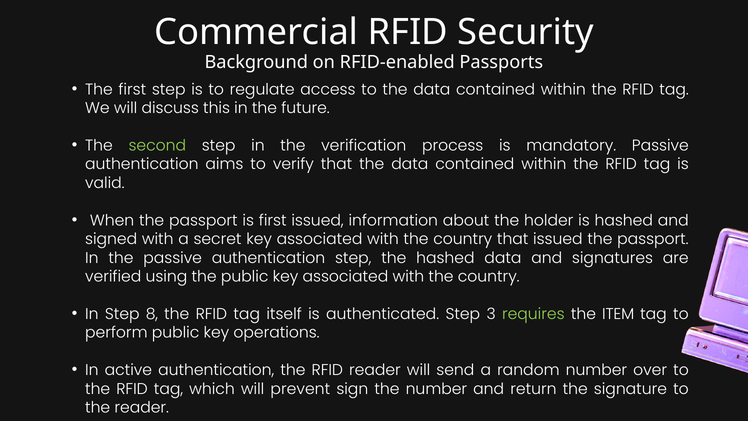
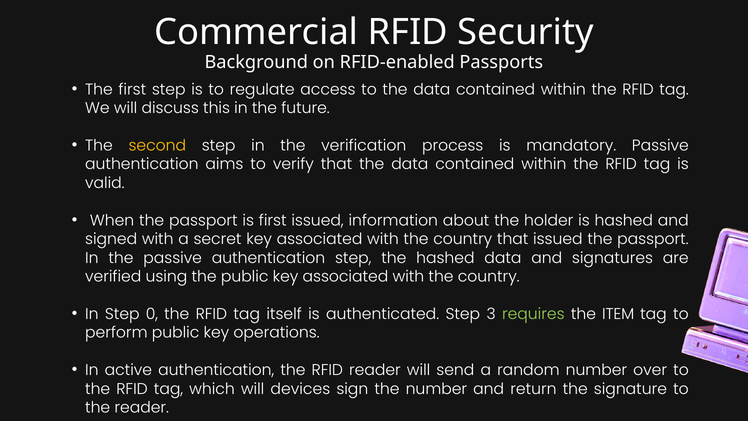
second colour: light green -> yellow (157, 146)
8: 8 -> 0 (152, 314)
prevent: prevent -> devices (300, 389)
